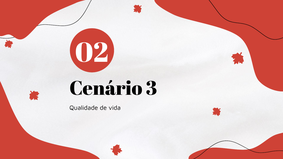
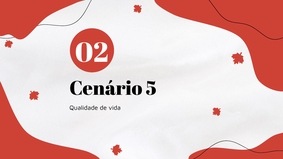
3: 3 -> 5 (151, 88)
